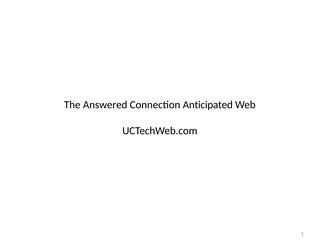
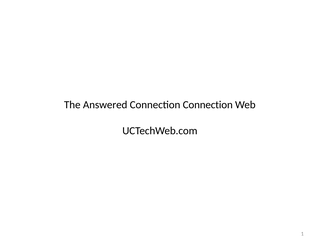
Connection Anticipated: Anticipated -> Connection (208, 105)
